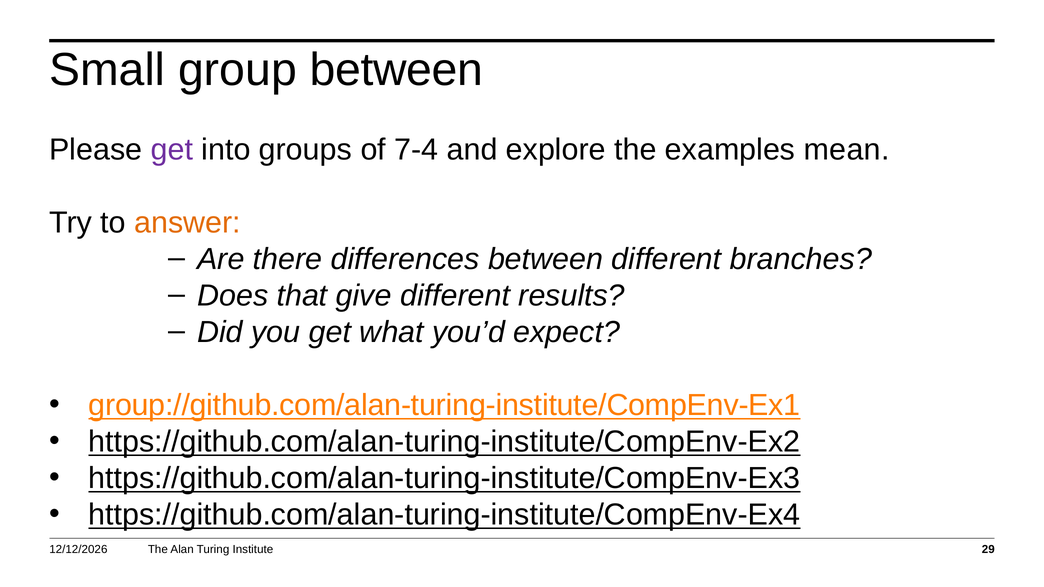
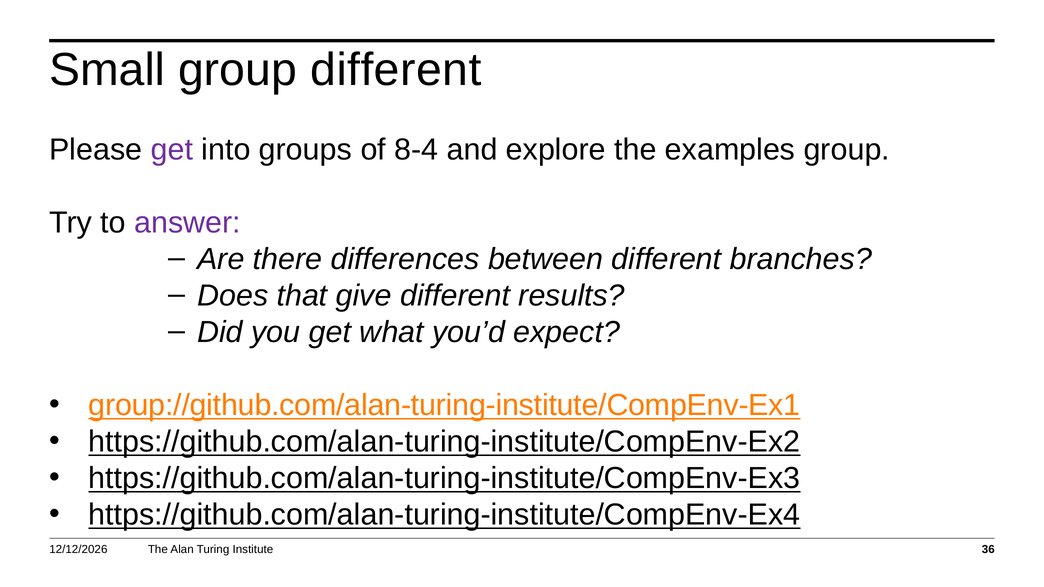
group between: between -> different (396, 70)
7-4: 7-4 -> 8-4 (416, 150)
examples mean: mean -> group (847, 150)
answer colour: orange -> purple (188, 223)
29: 29 -> 36 (988, 550)
